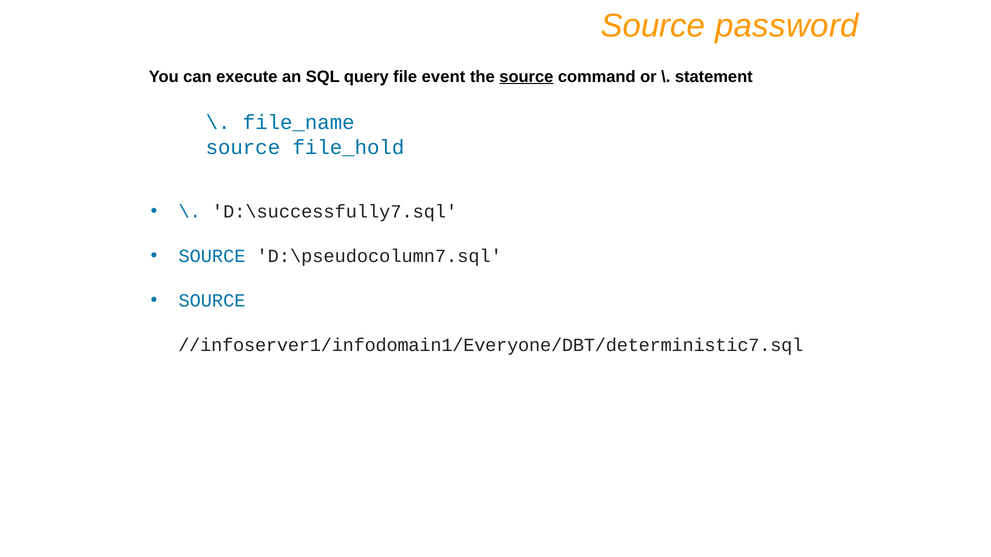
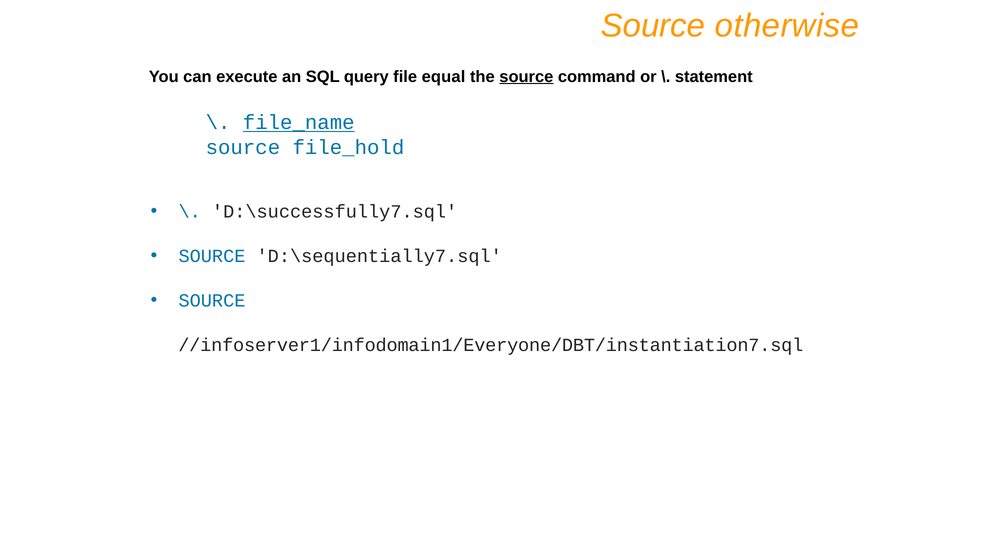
password: password -> otherwise (787, 26)
event: event -> equal (444, 77)
file_name underline: none -> present (299, 123)
D:\pseudocolumn7.sql: D:\pseudocolumn7.sql -> D:\sequentially7.sql (379, 256)
//infoserver1/infodomain1/Everyone/DBT/deterministic7.sql: //infoserver1/infodomain1/Everyone/DBT/deterministic7.sql -> //infoserver1/infodomain1/Everyone/DBT/instantiation7.sql (491, 345)
